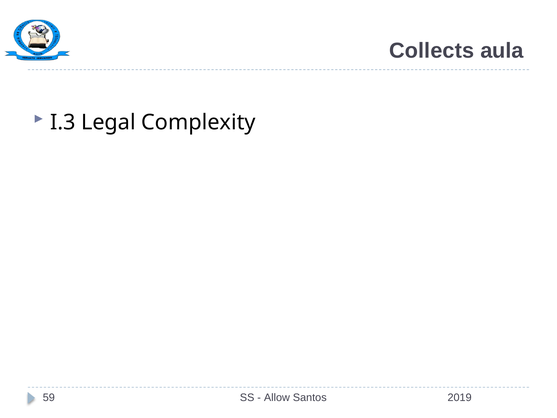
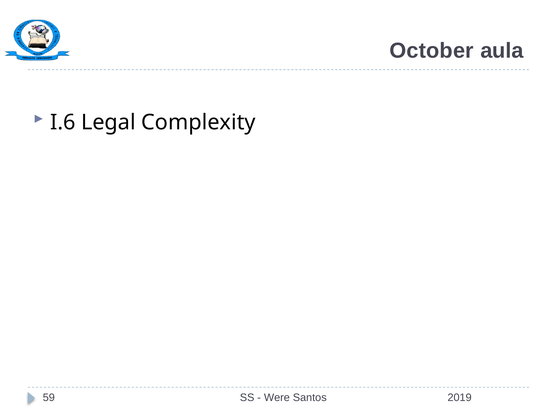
Collects: Collects -> October (432, 51)
I.3: I.3 -> I.6 (63, 122)
Allow: Allow -> Were (277, 397)
